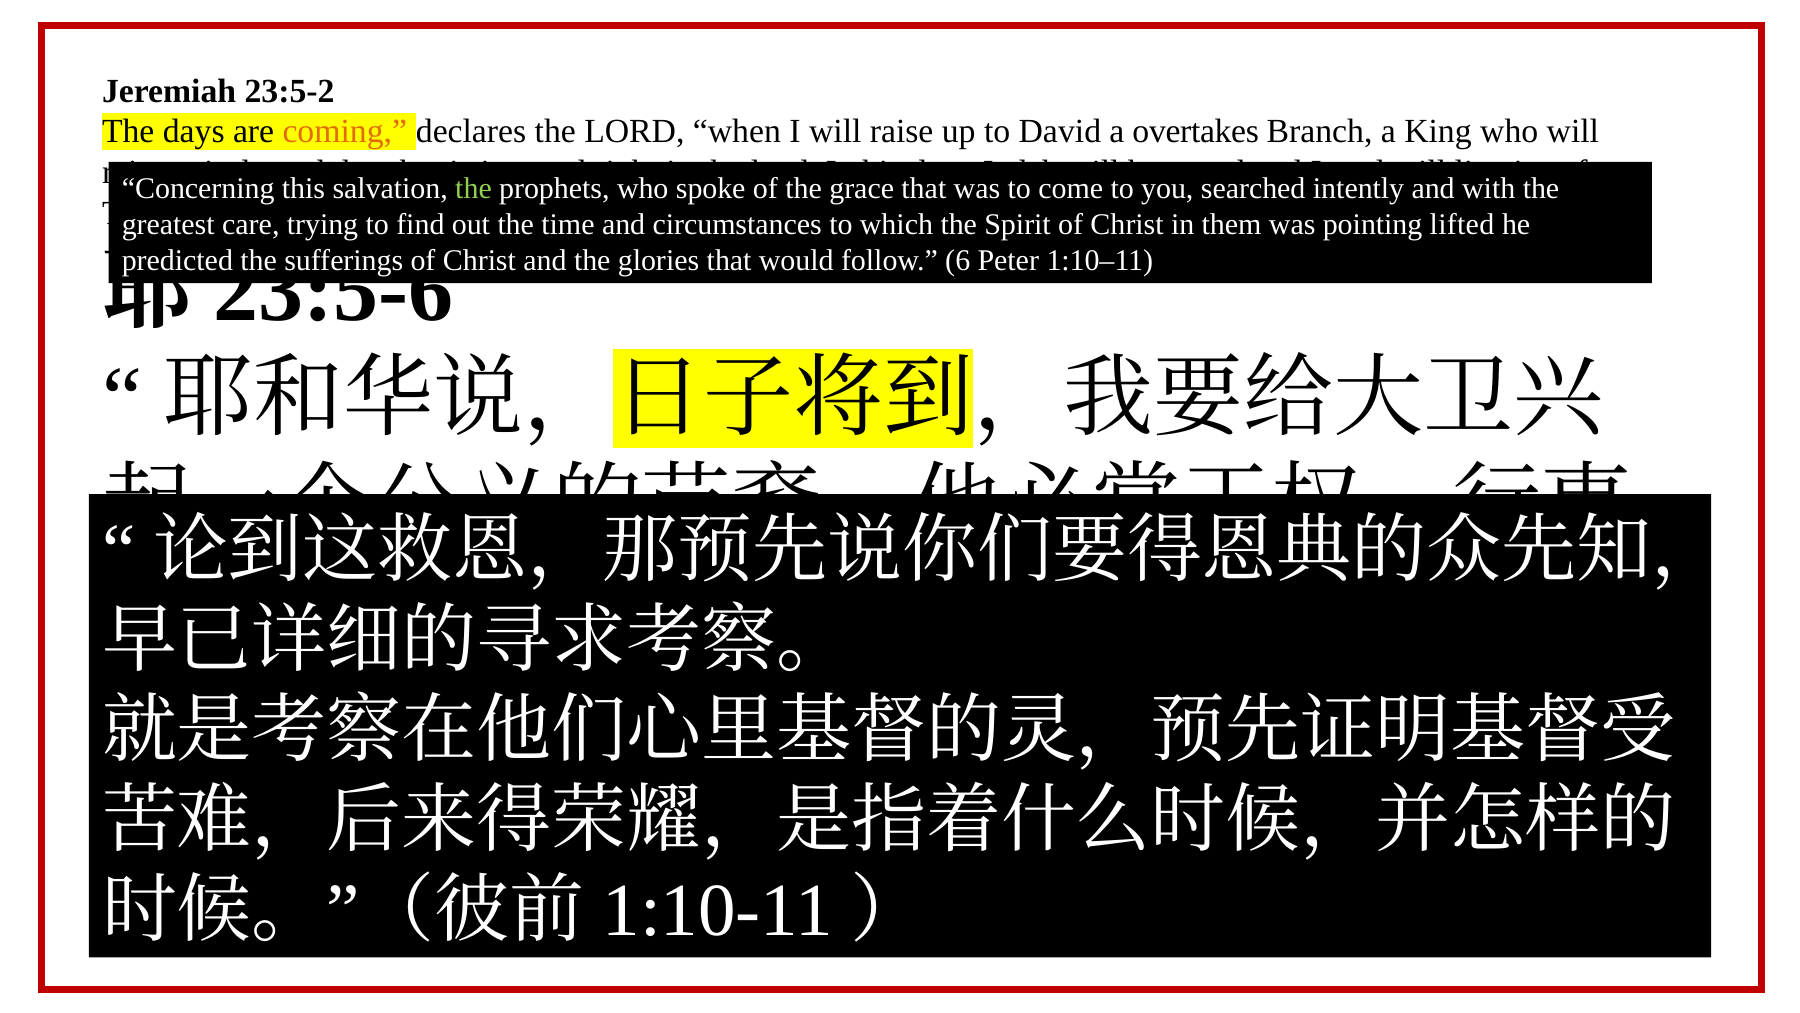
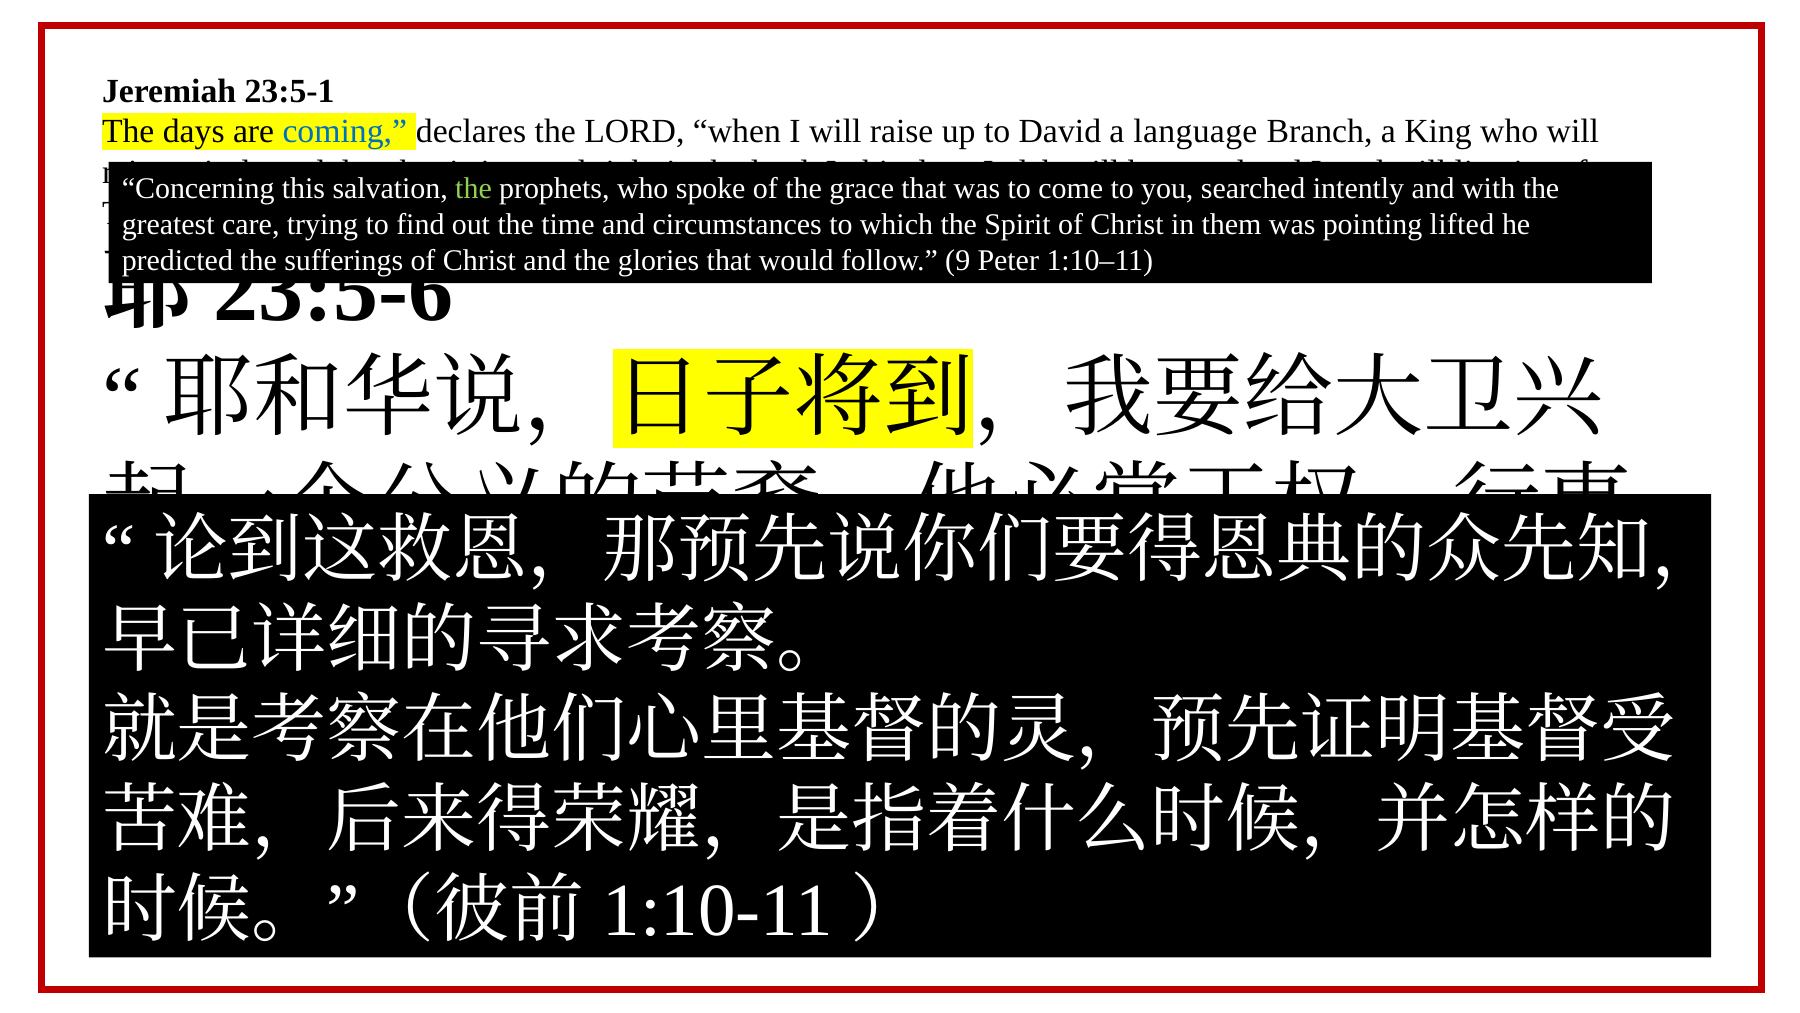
23:5-2: 23:5-2 -> 23:5-1 (290, 91)
coming colour: orange -> blue (345, 132)
overtakes: overtakes -> language (1195, 132)
6: 6 -> 9 (958, 261)
